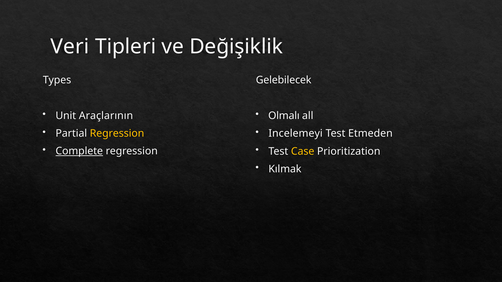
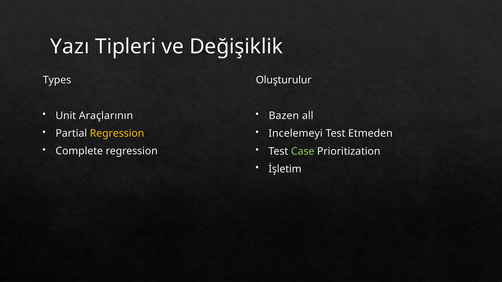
Veri: Veri -> Yazı (70, 47)
Gelebilecek: Gelebilecek -> Oluşturulur (284, 80)
Olmalı: Olmalı -> Bazen (284, 116)
Complete underline: present -> none (79, 151)
Case colour: yellow -> light green (303, 151)
Kılmak: Kılmak -> İşletim (285, 169)
